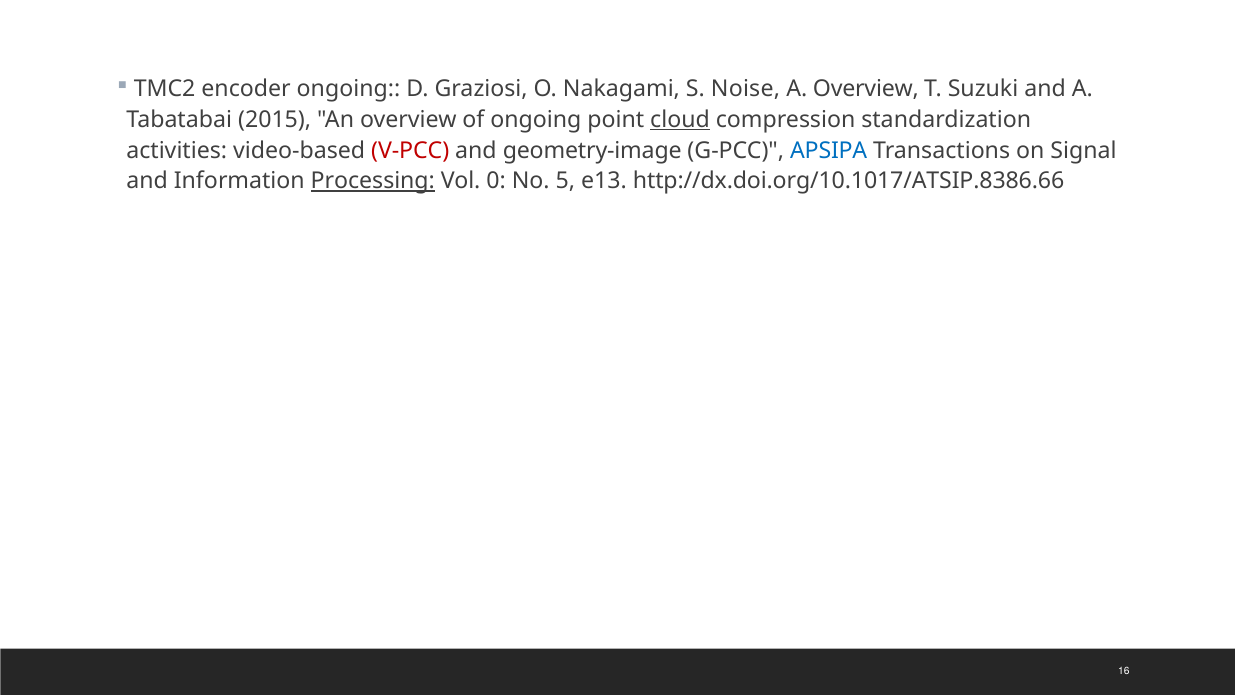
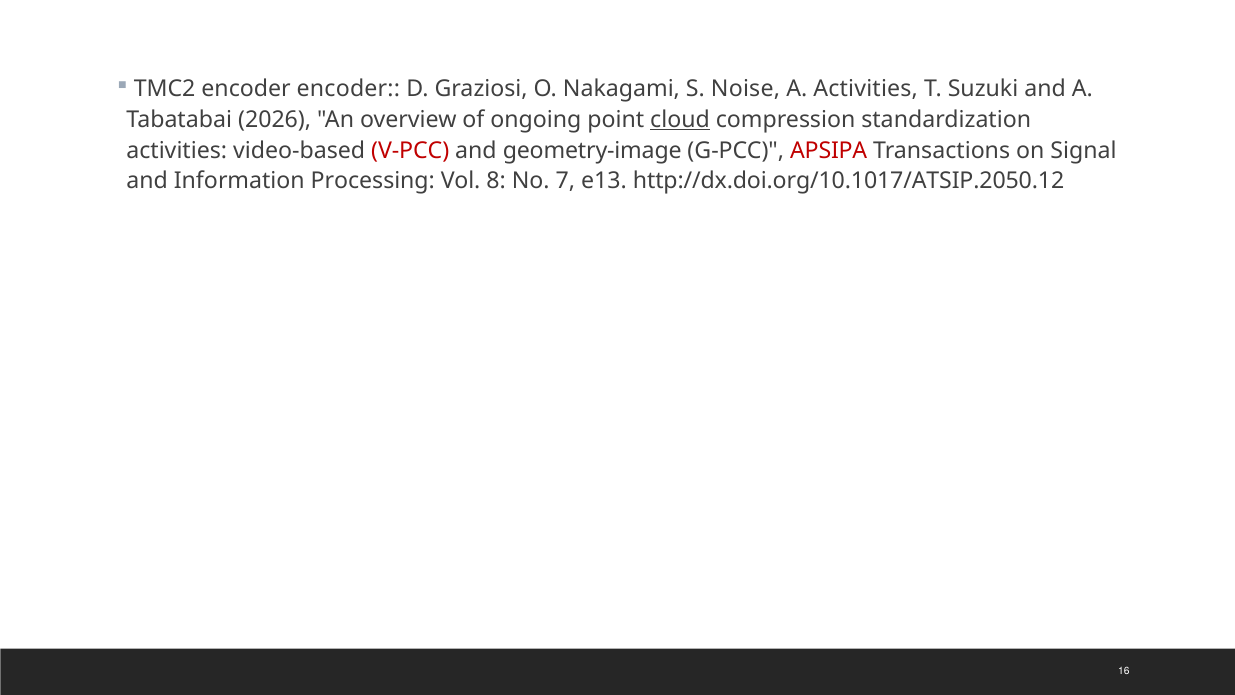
encoder ongoing: ongoing -> encoder (348, 89)
A Overview: Overview -> Activities (866, 89)
2015: 2015 -> 2026 (275, 120)
APSIPA colour: blue -> red (829, 150)
Processing underline: present -> none (373, 181)
0: 0 -> 8 (496, 181)
5: 5 -> 7 (565, 181)
http://dx.doi.org/10.1017/ATSIP.8386.66: http://dx.doi.org/10.1017/ATSIP.8386.66 -> http://dx.doi.org/10.1017/ATSIP.2050.12 (849, 181)
